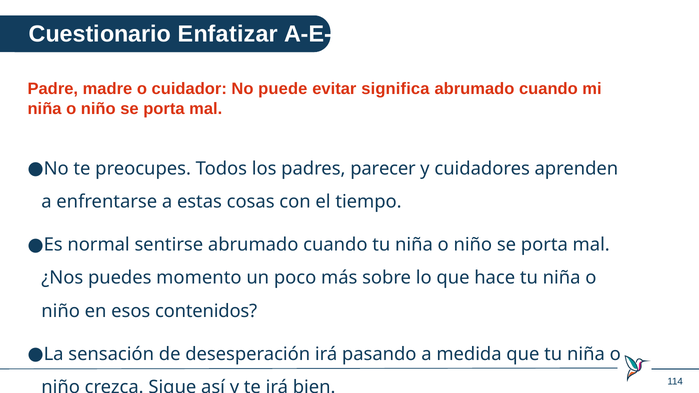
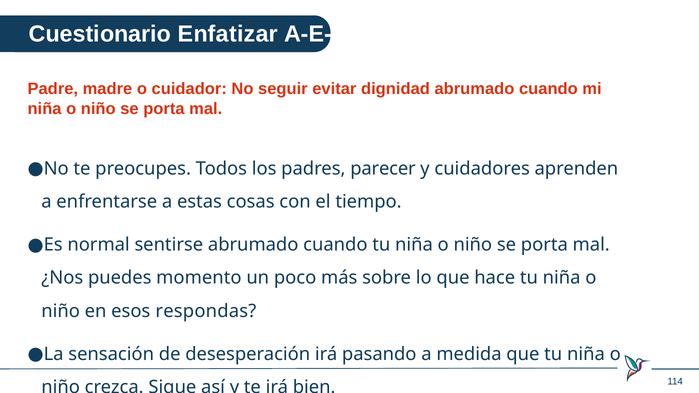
puede: puede -> seguir (283, 89)
significa: significa -> dignidad (395, 89)
contenidos: contenidos -> respondas (206, 311)
